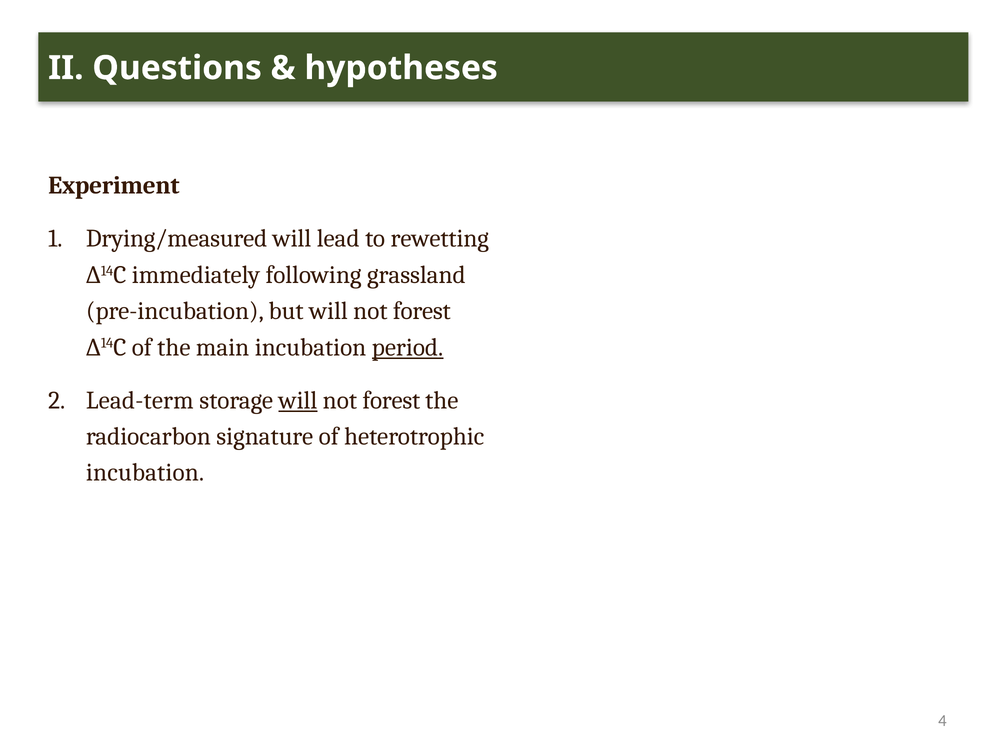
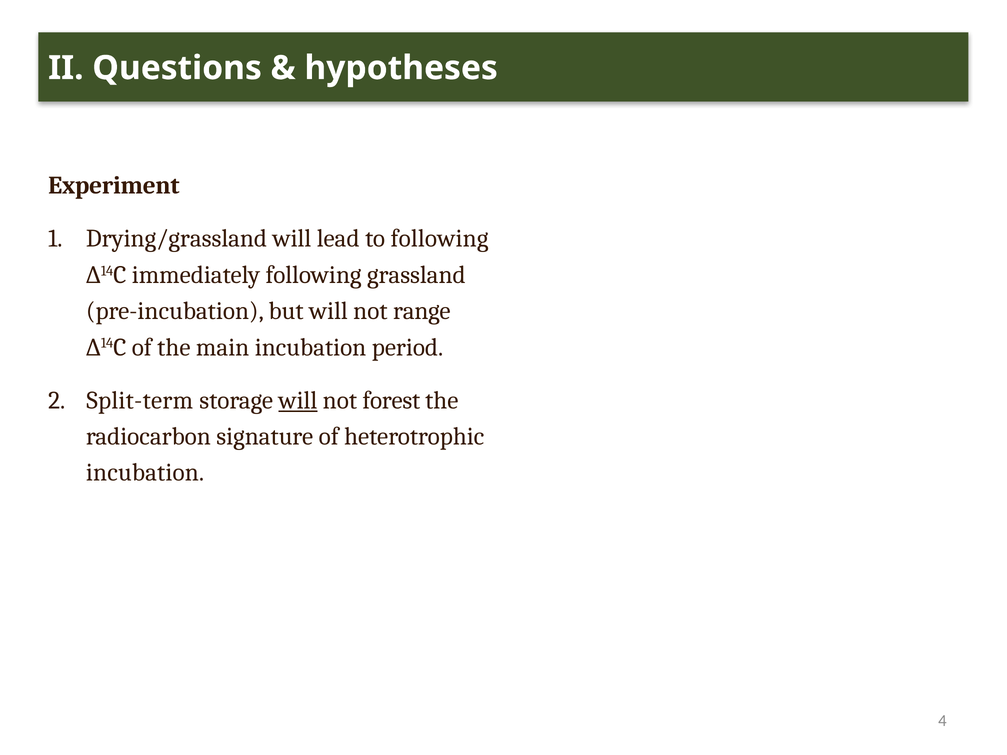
Drying/measured: Drying/measured -> Drying/grassland (177, 239)
to rewetting: rewetting -> following (440, 239)
but will not forest: forest -> range (422, 311)
period underline: present -> none (408, 347)
Lead-term: Lead-term -> Split-term (140, 400)
